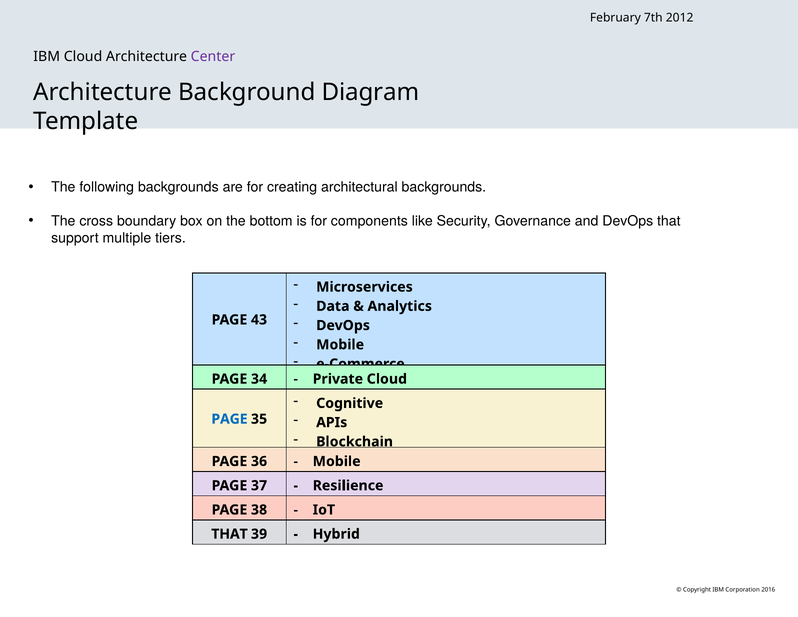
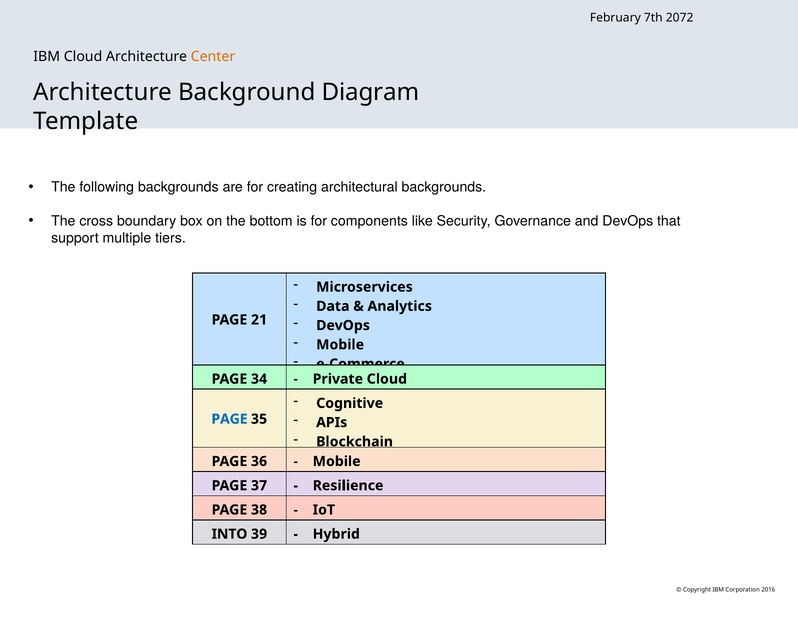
2012: 2012 -> 2072 (680, 18)
Center colour: purple -> orange (213, 57)
43: 43 -> 21 (259, 320)
THAT: THAT -> INTO (230, 534)
